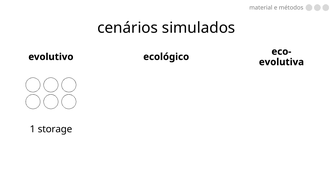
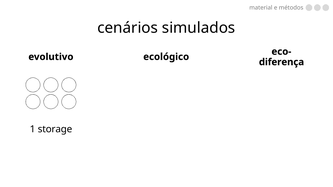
evolutiva: evolutiva -> diferença (281, 62)
